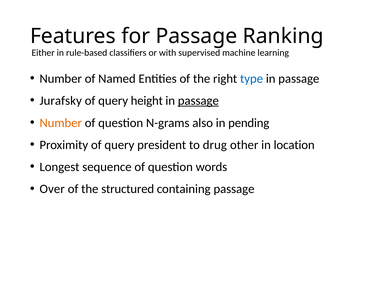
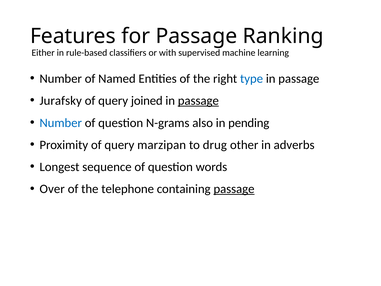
height: height -> joined (147, 101)
Number colour: orange -> blue (61, 123)
president: president -> marzipan (162, 145)
location: location -> adverbs (294, 145)
structured: structured -> telephone (128, 189)
passage underline: none -> present (234, 189)
